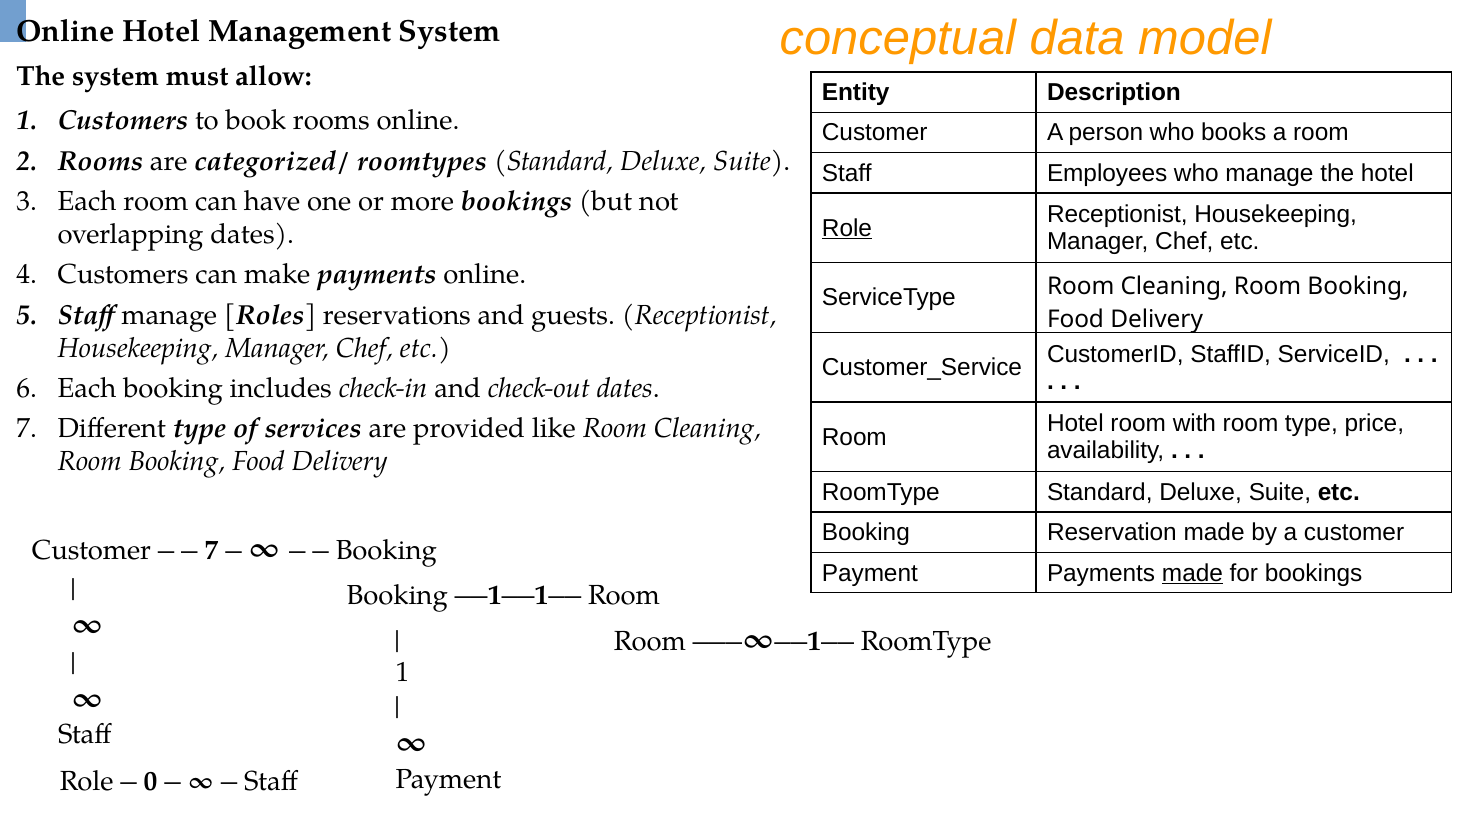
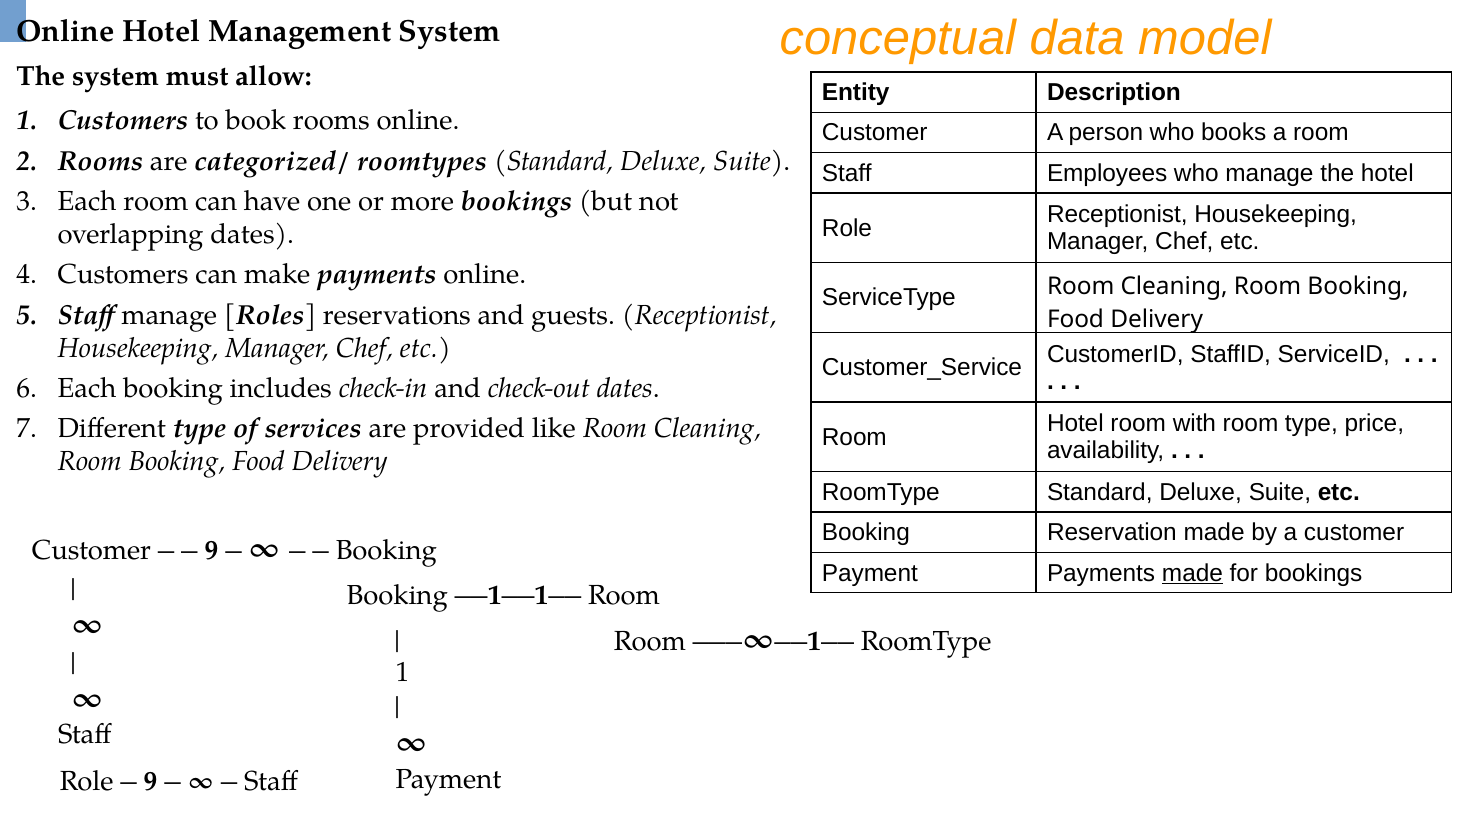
Role underline: present -> none (847, 228)
7: 7 -> 9 (212, 550)
0: 0 -> 9 (151, 781)
